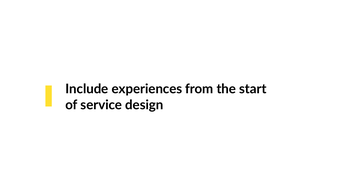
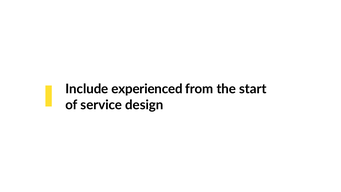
experiences: experiences -> experienced (147, 89)
